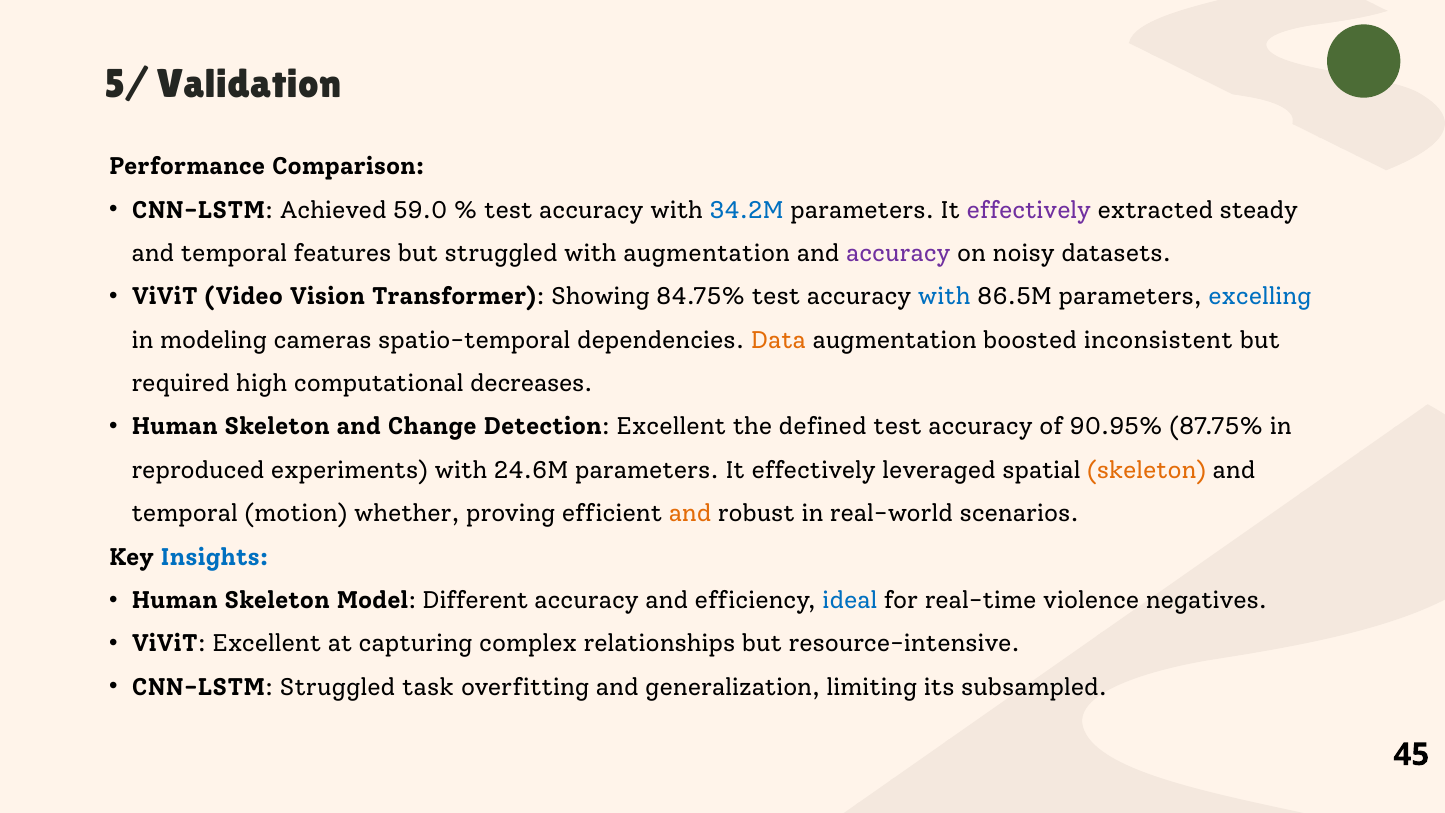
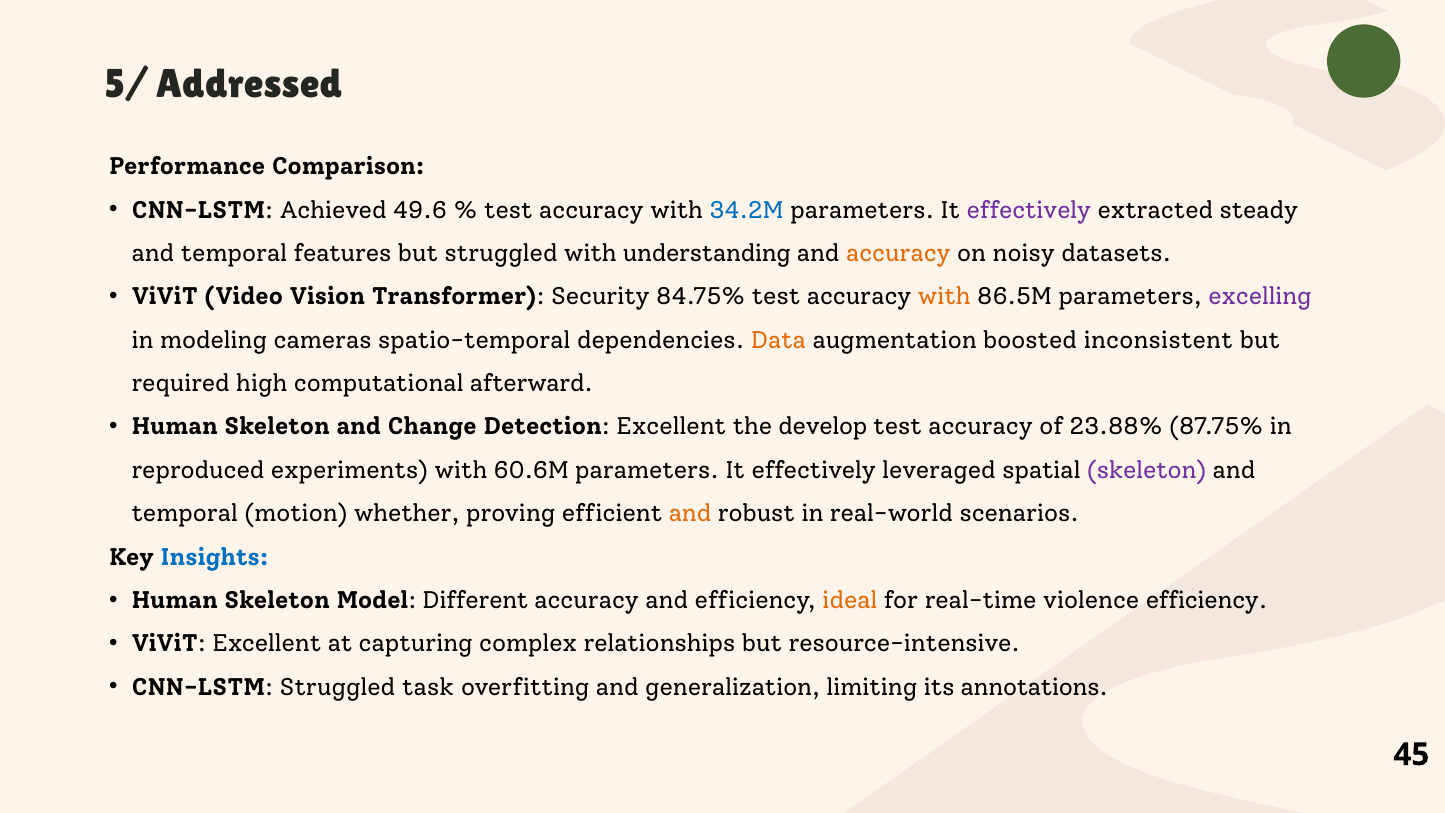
Validation: Validation -> Addressed (249, 84)
59.0: 59.0 -> 49.6 (420, 210)
with augmentation: augmentation -> understanding (707, 254)
accuracy colour: purple -> orange (898, 254)
Showing: Showing -> Security (600, 297)
with colour: blue -> orange (944, 297)
excelling colour: blue -> purple (1260, 297)
decreases: decreases -> afterward (531, 384)
defined: defined -> develop (823, 427)
90.95%: 90.95% -> 23.88% (1116, 427)
24.6M: 24.6M -> 60.6M (531, 470)
skeleton colour: orange -> purple (1147, 470)
ideal colour: blue -> orange (850, 600)
violence negatives: negatives -> efficiency (1207, 600)
subsampled: subsampled -> annotations (1034, 687)
